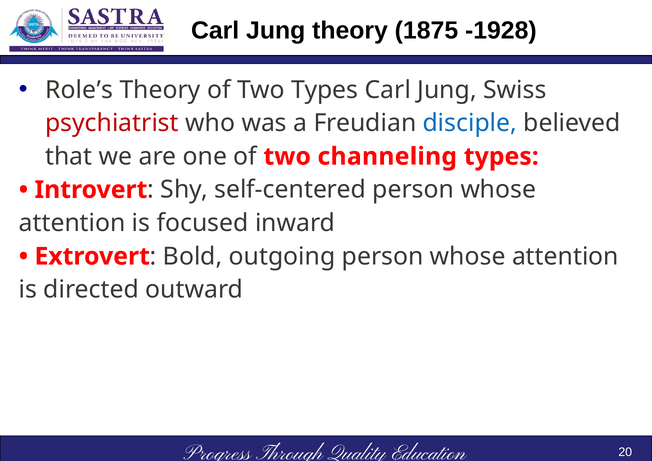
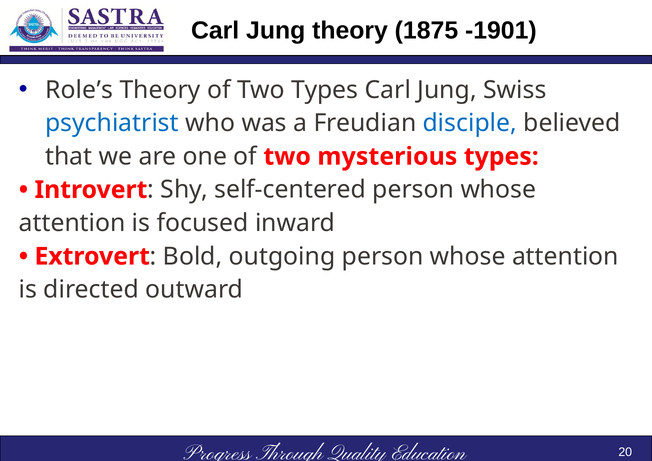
-1928: -1928 -> -1901 (501, 30)
psychiatrist colour: red -> blue (112, 123)
channeling: channeling -> mysterious (387, 157)
